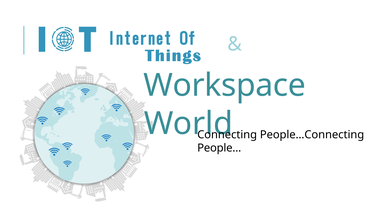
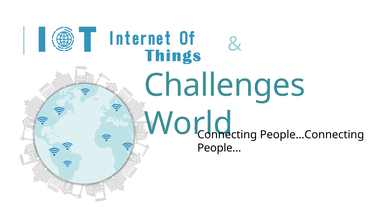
Workspace: Workspace -> Challenges (225, 85)
